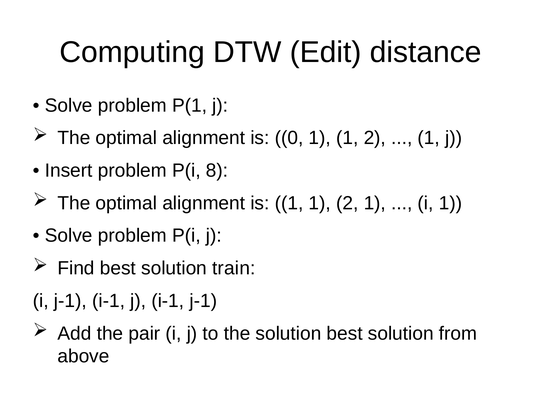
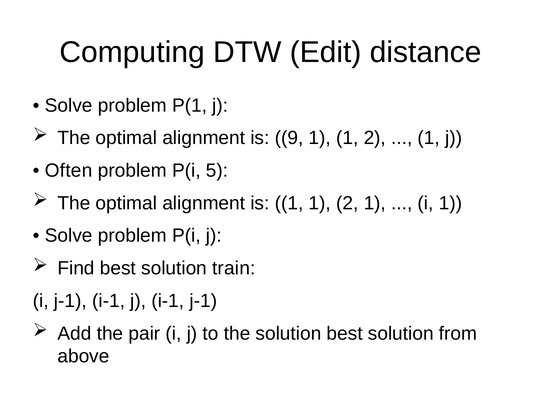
0: 0 -> 9 (289, 138)
Insert: Insert -> Often (69, 171)
8: 8 -> 5 (217, 171)
